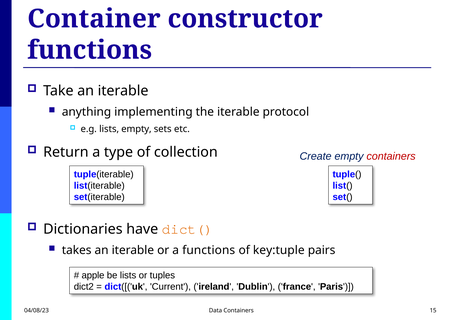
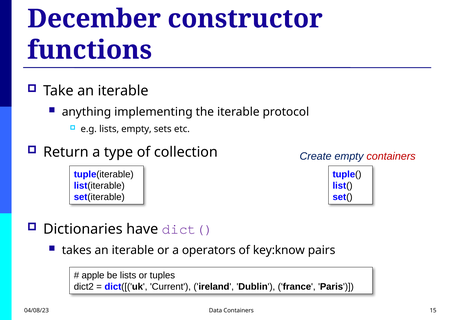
Container: Container -> December (94, 19)
dict( colour: orange -> purple (188, 229)
a functions: functions -> operators (209, 250)
key:tuple: key:tuple -> key:know (279, 250)
